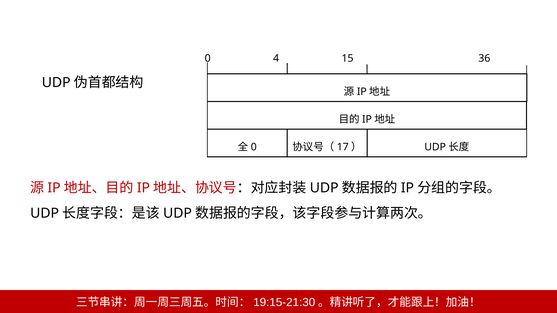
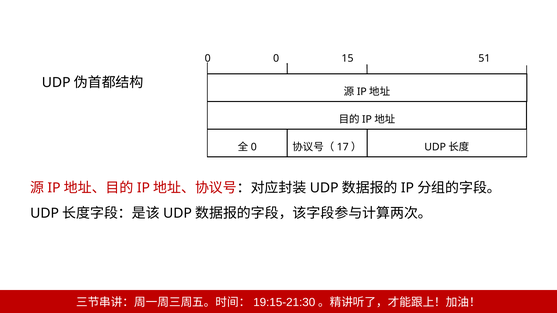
0 4: 4 -> 0 (276, 58)
36: 36 -> 51 (484, 58)
